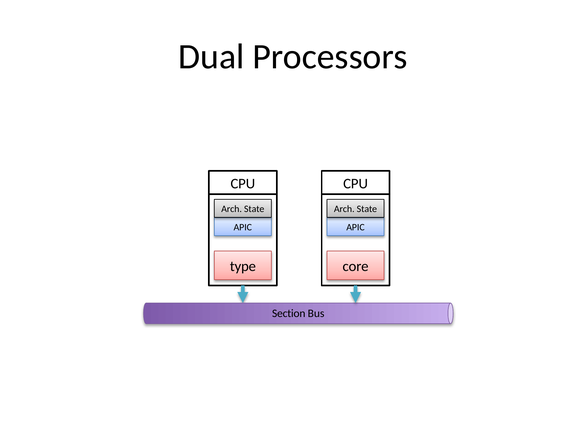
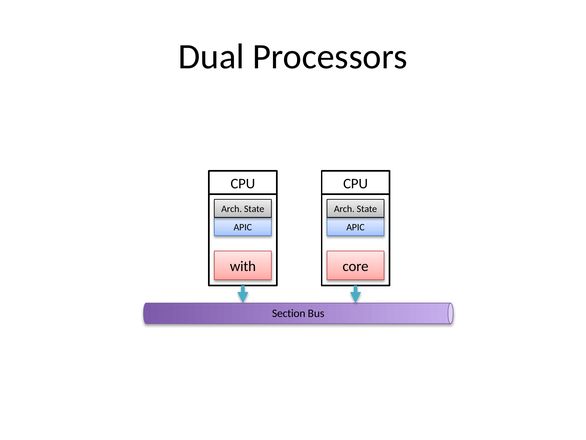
type: type -> with (243, 266)
